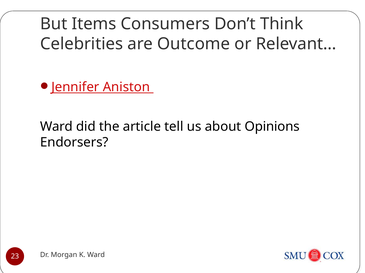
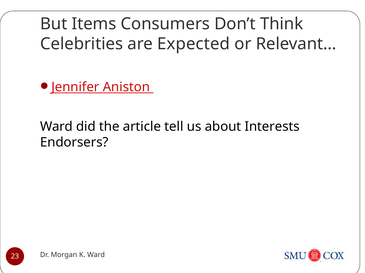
Outcome: Outcome -> Expected (194, 44)
Opinions: Opinions -> Interests (272, 127)
